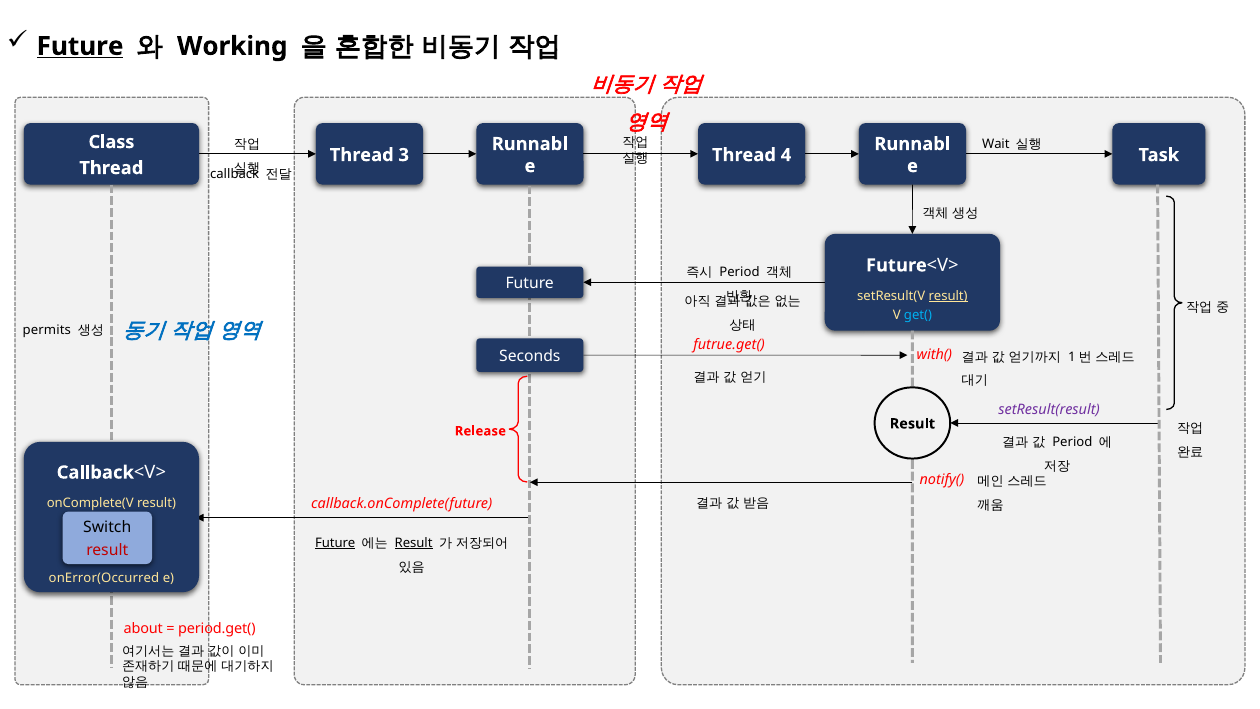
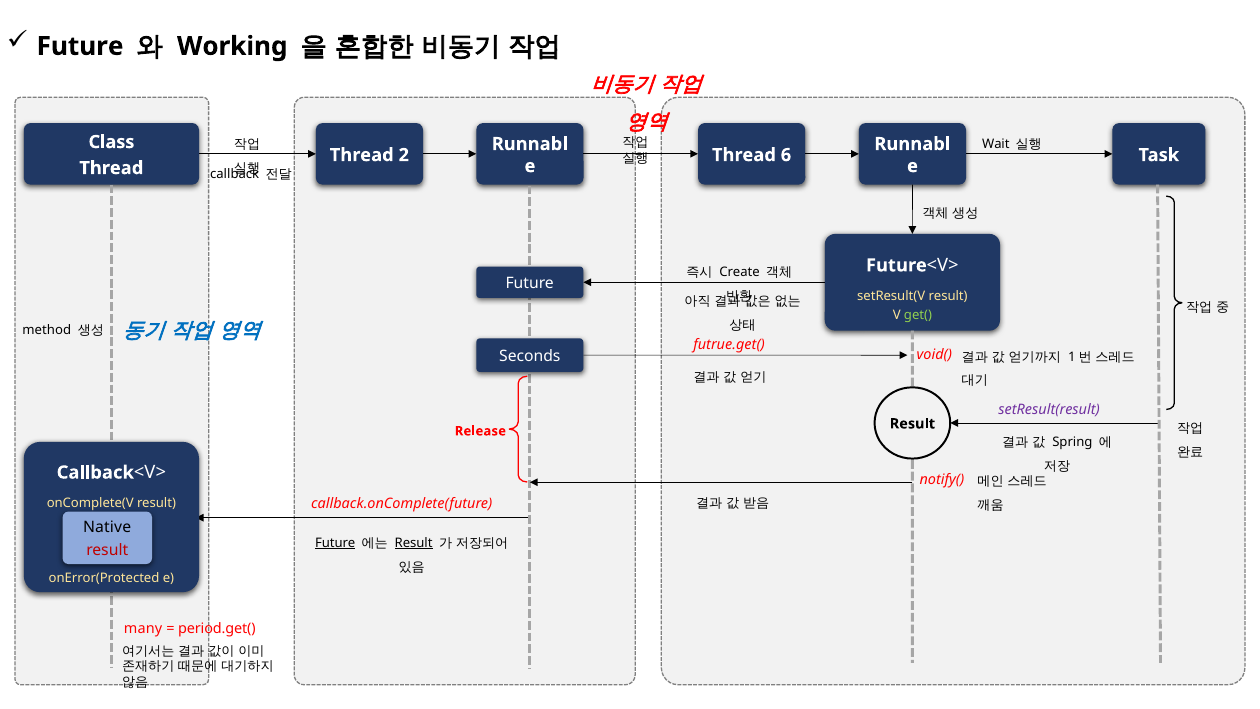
Future underline: present -> none (80, 46)
3: 3 -> 2 (404, 155)
4: 4 -> 6 (786, 155)
Period: Period -> Create (740, 272)
result underline: present -> none (948, 296)
get( colour: light blue -> light green (918, 315)
permits: permits -> method (47, 330)
with(: with( -> void( (934, 354)
Period: Period -> Spring (1072, 442)
Switch: Switch -> Native (107, 527)
onError(Occurred: onError(Occurred -> onError(Protected (104, 578)
about: about -> many (143, 629)
